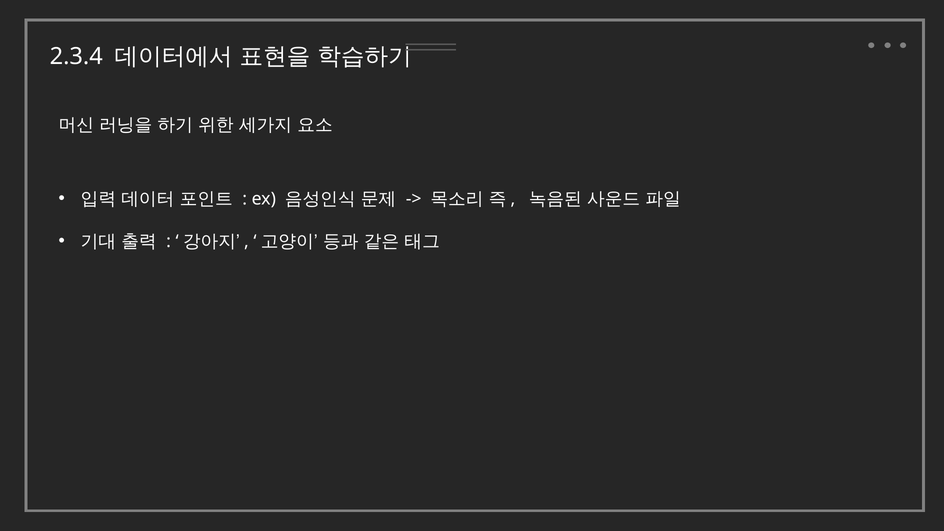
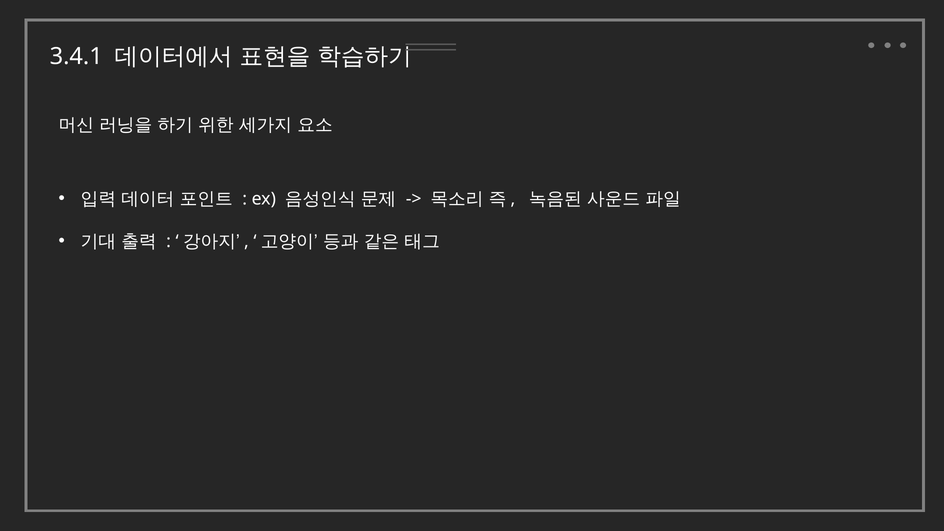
2.3.4: 2.3.4 -> 3.4.1 (76, 57)
